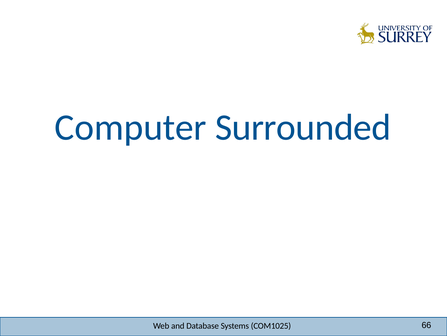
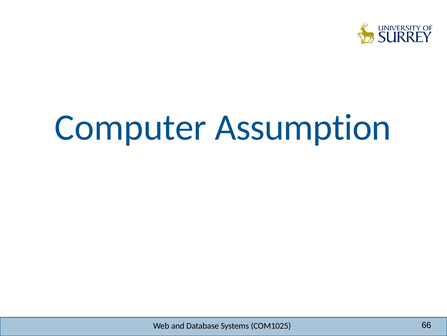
Surrounded: Surrounded -> Assumption (303, 127)
